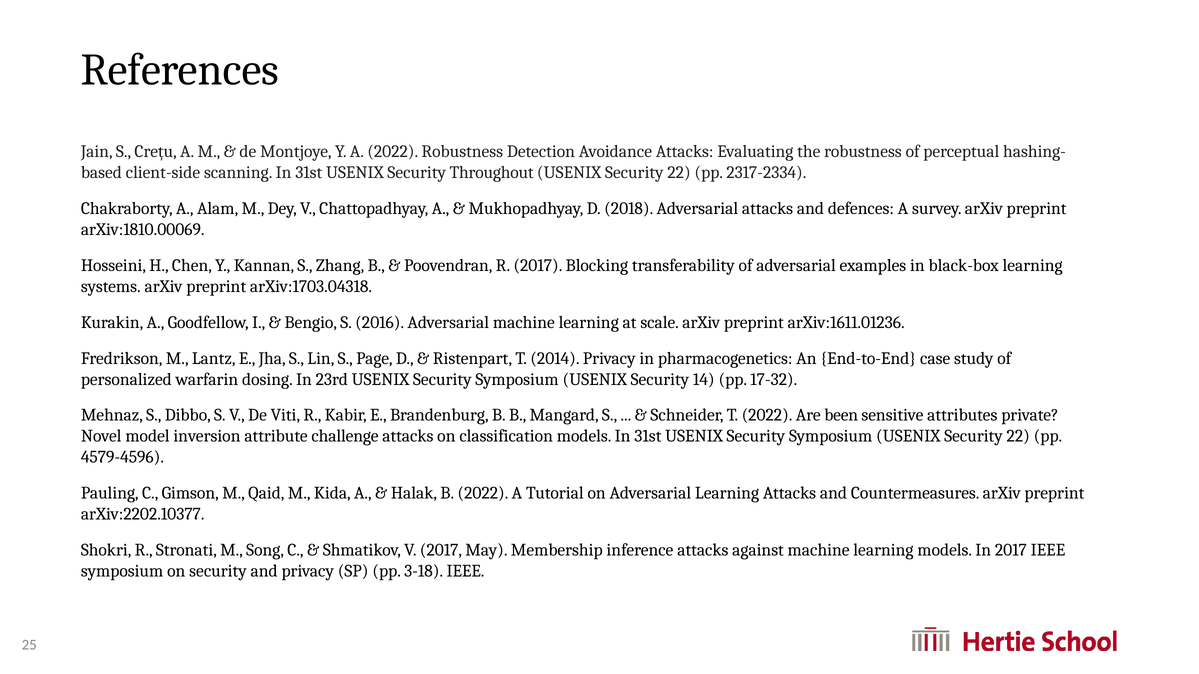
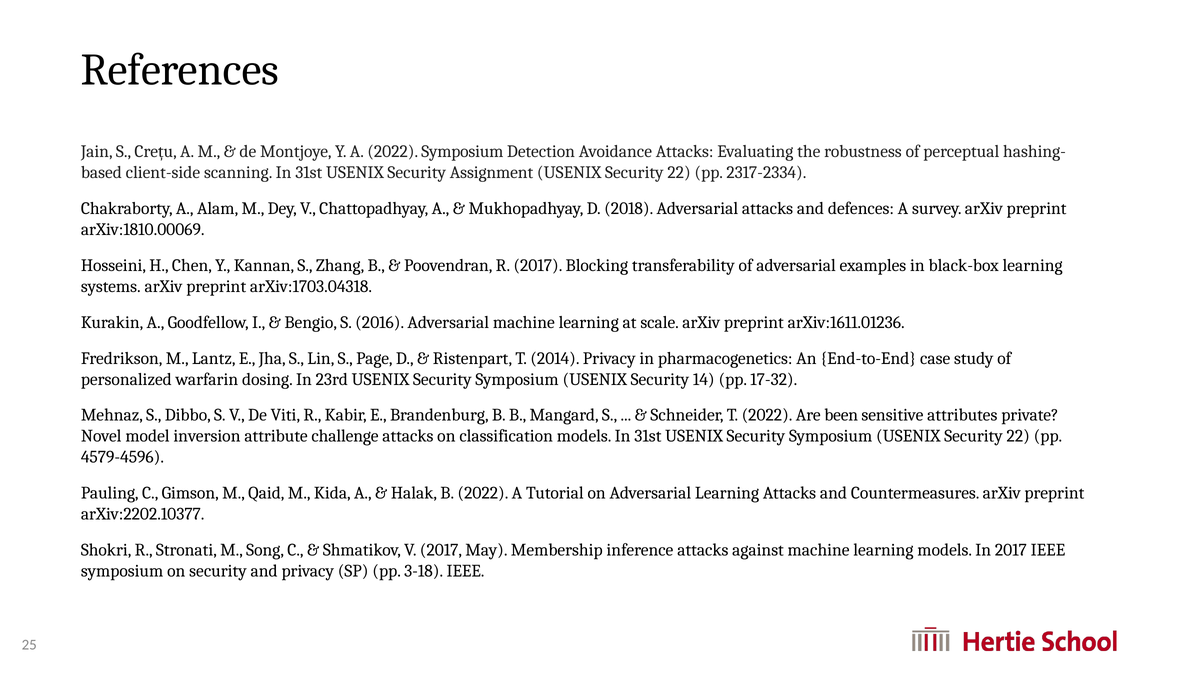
2022 Robustness: Robustness -> Symposium (462, 152)
Throughout: Throughout -> Assignment (492, 173)
